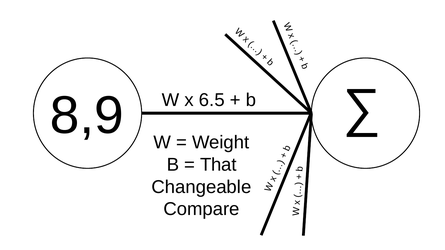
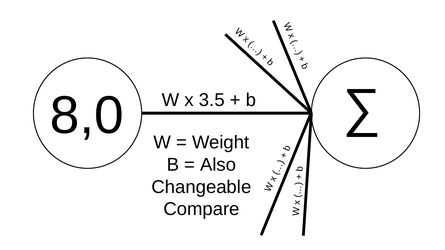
8,9: 8,9 -> 8,0 (87, 116)
6.5: 6.5 -> 3.5 (212, 100)
That: That -> Also (218, 165)
